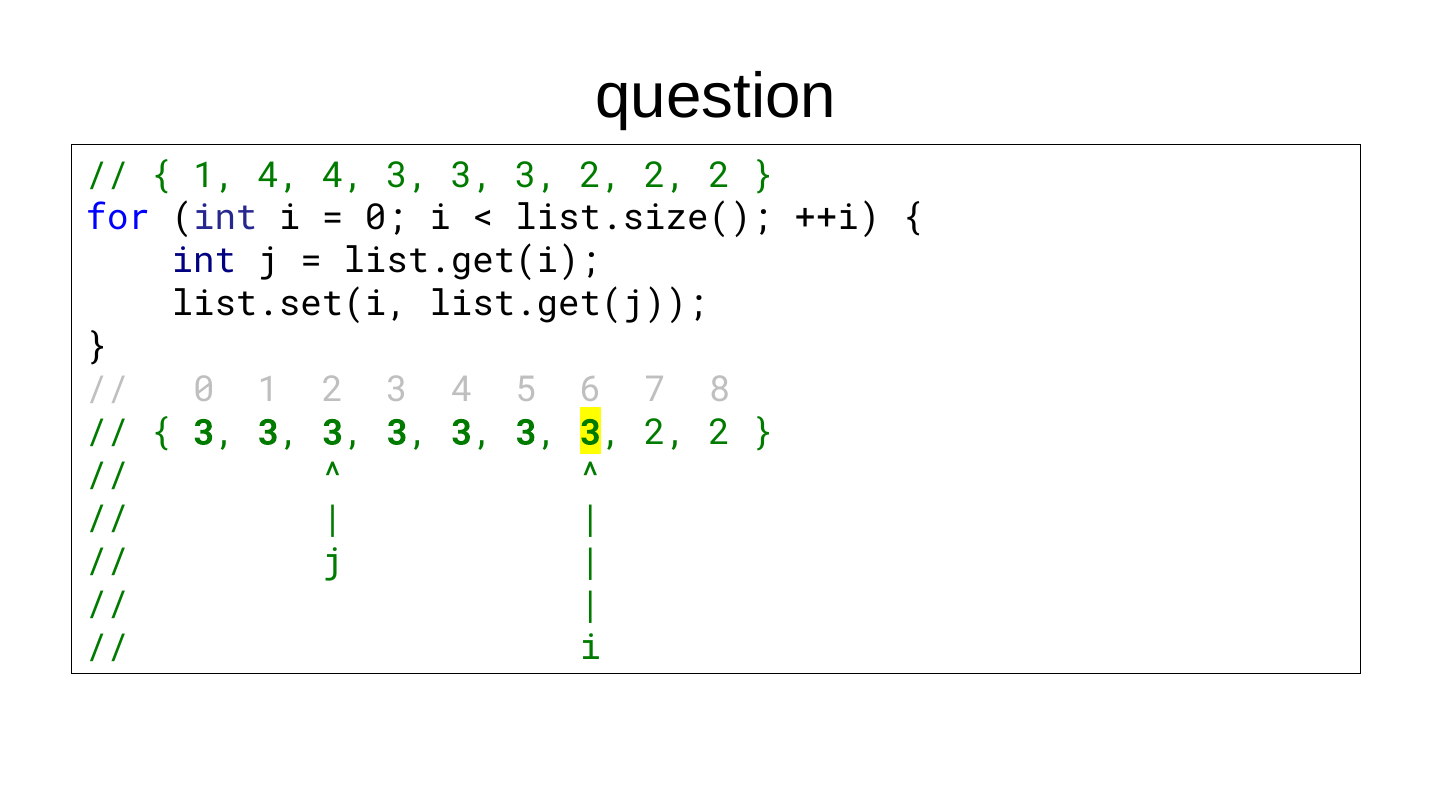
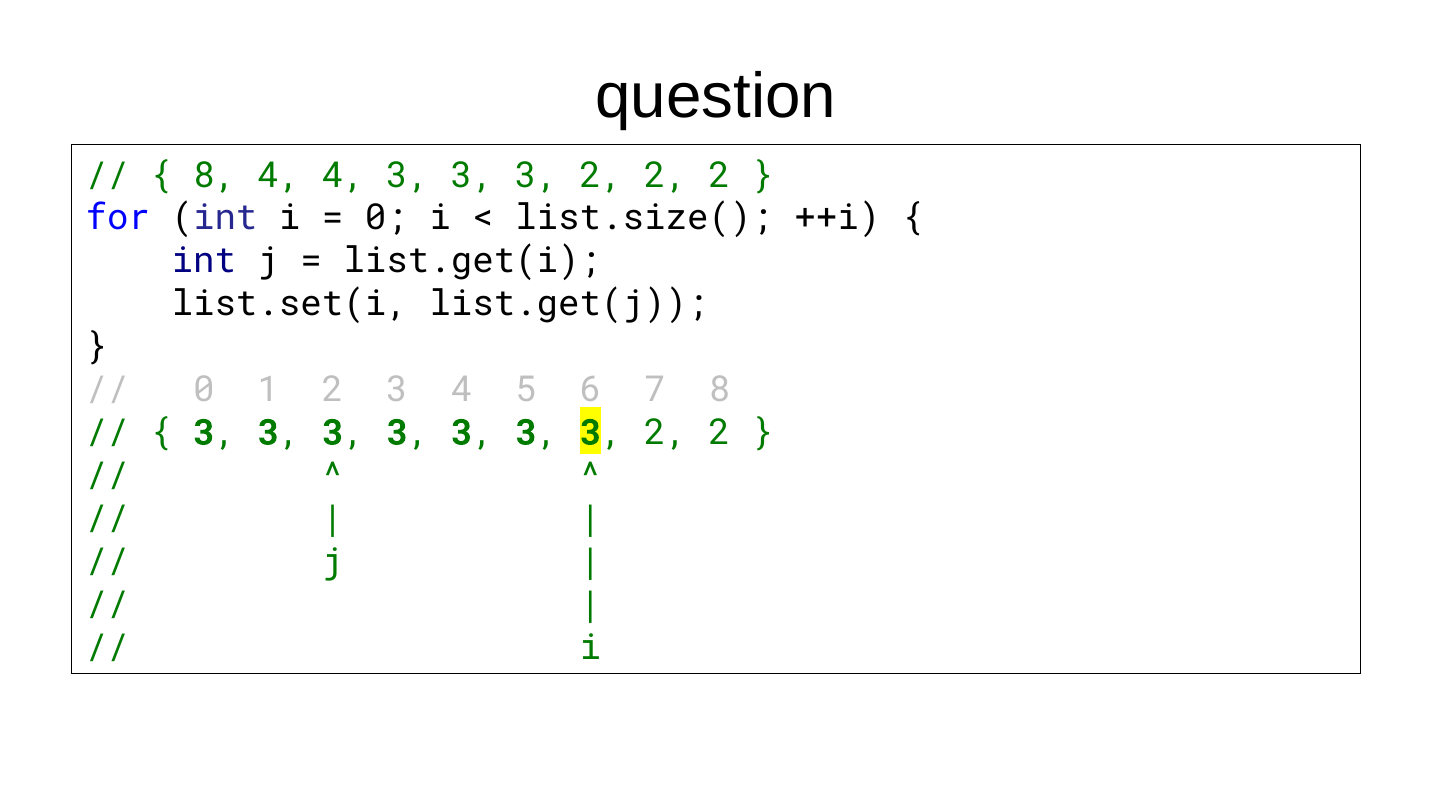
1: 1 -> 8 (215, 175)
